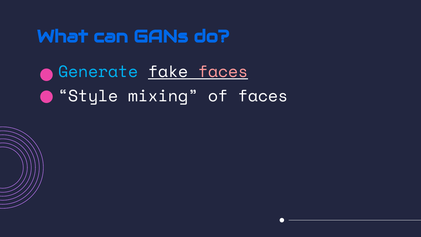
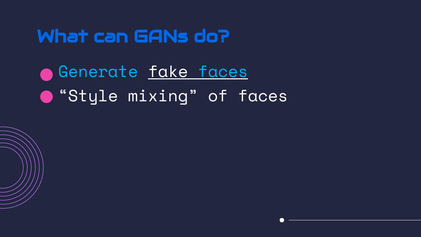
faces colour: pink -> light blue (223, 72)
